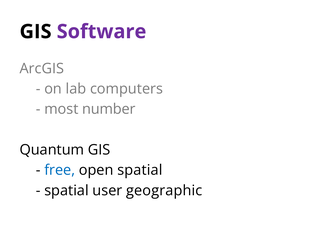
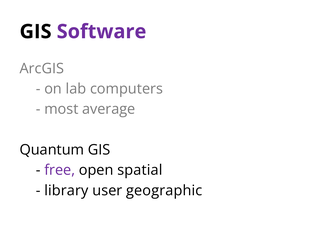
number: number -> average (109, 109)
free colour: blue -> purple (60, 170)
spatial: spatial -> library (66, 190)
